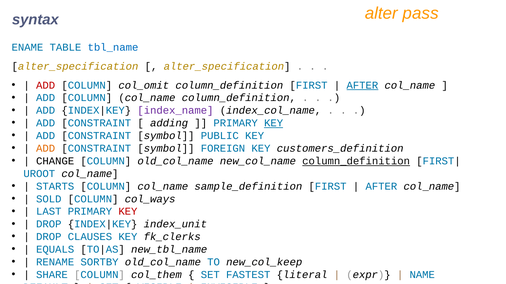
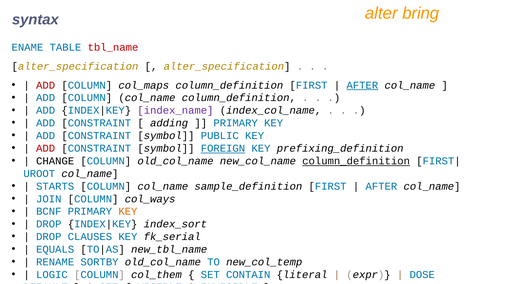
pass: pass -> bring (421, 13)
tbl_name colour: blue -> red (113, 47)
col_omit: col_omit -> col_maps (144, 85)
KEY underline: present -> none (274, 123)
ADD colour: orange -> red (46, 149)
FOREIGN underline: none -> present (223, 149)
customers_definition: customers_definition -> prefixing_definition (340, 149)
SOLD: SOLD -> JOIN (49, 199)
LAST: LAST -> BCNF (49, 212)
KEY colour: red -> orange (128, 212)
index_unit: index_unit -> index_sort (175, 225)
fk_clerks: fk_clerks -> fk_serial (172, 237)
new_col_keep: new_col_keep -> new_col_temp (264, 263)
SHARE: SHARE -> LOGIC (52, 275)
FASTEST: FASTEST -> CONTAIN (248, 275)
NAME: NAME -> DOSE (422, 275)
